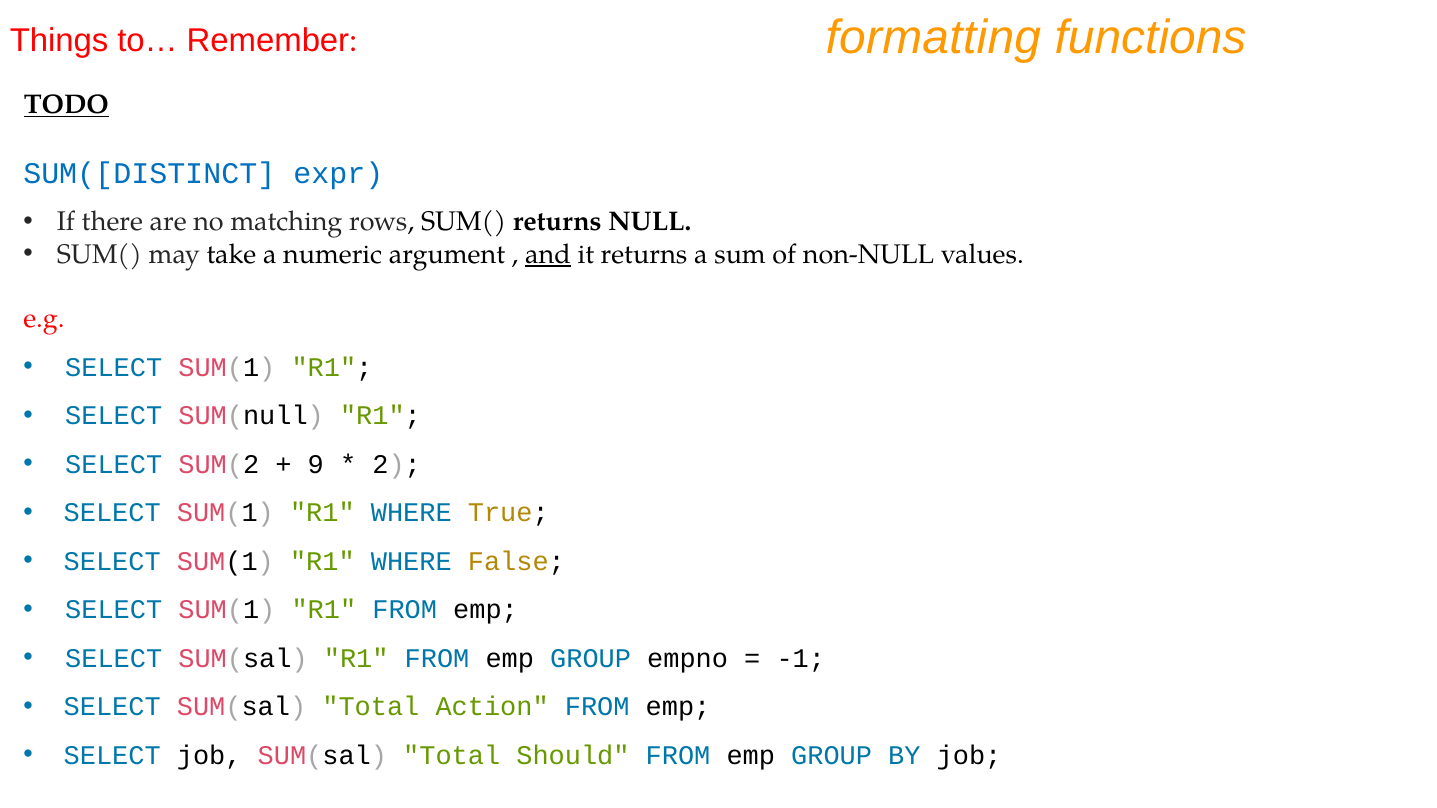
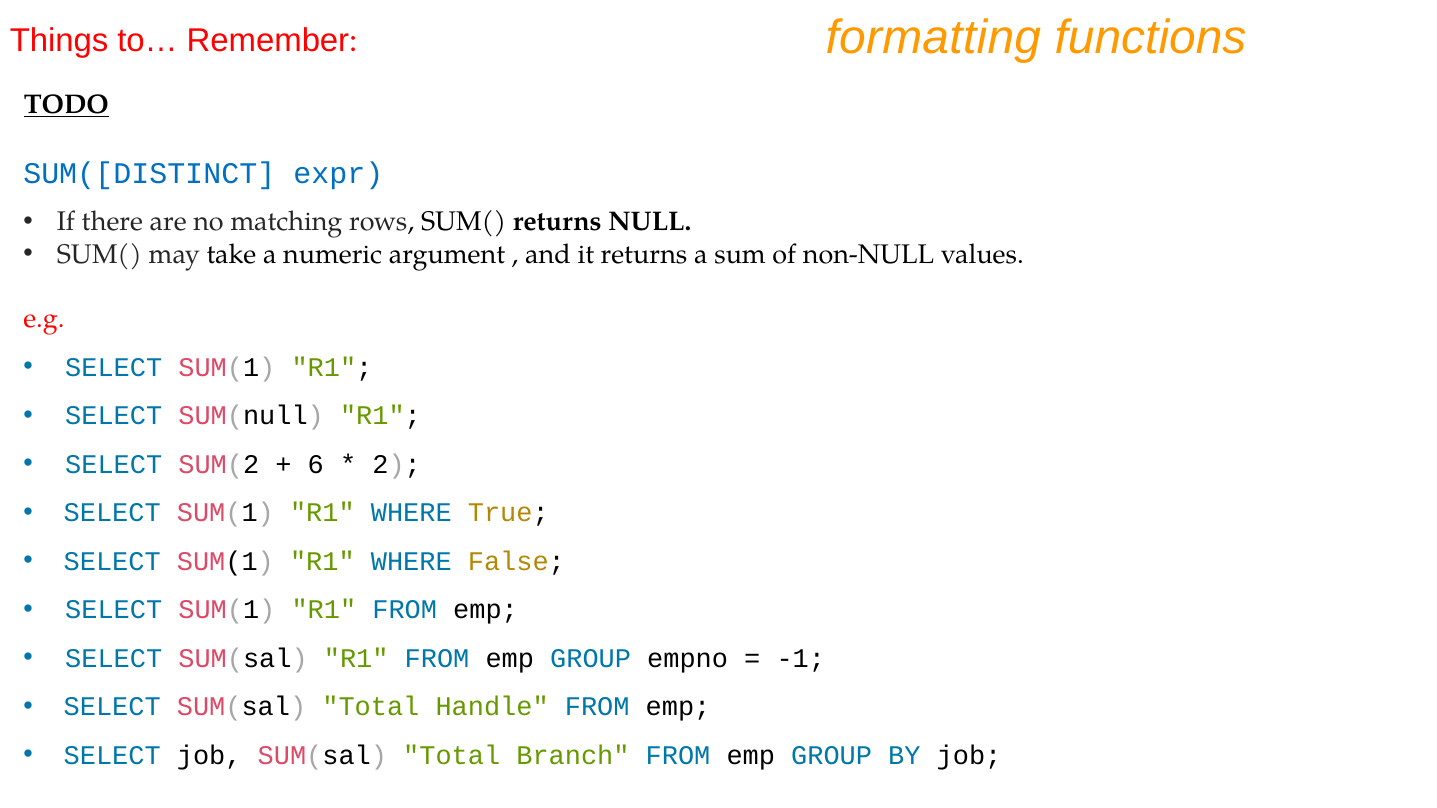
and underline: present -> none (548, 254)
9: 9 -> 6 (316, 465)
Action: Action -> Handle (492, 707)
Should: Should -> Branch (573, 756)
